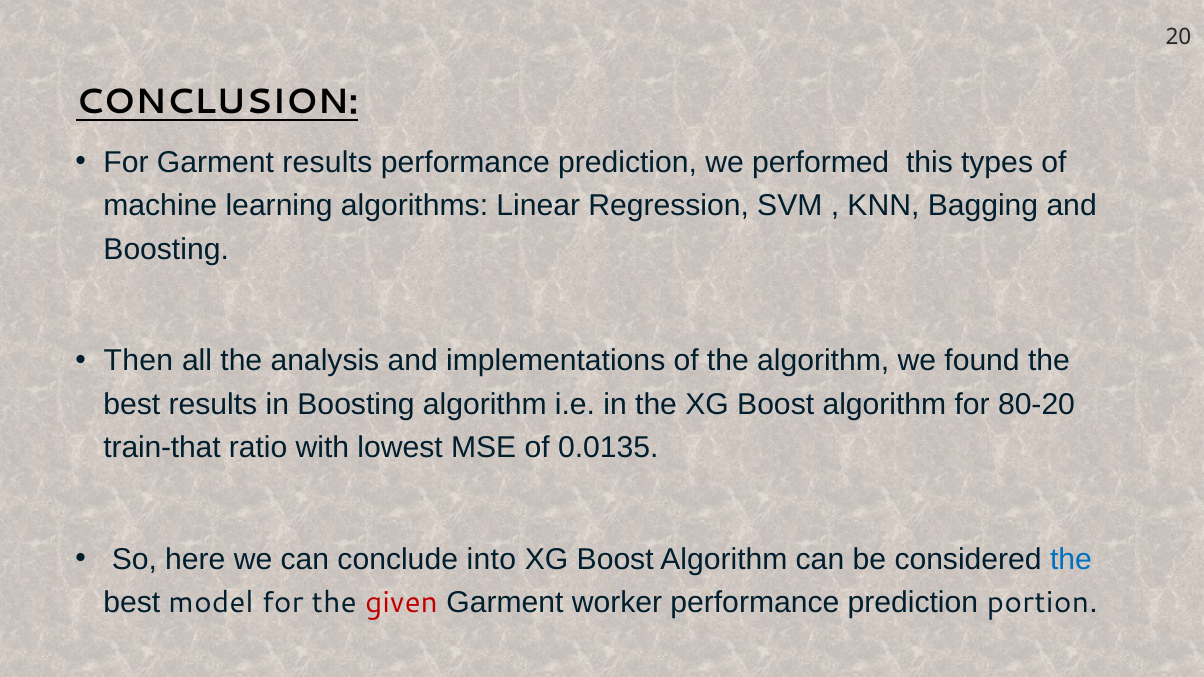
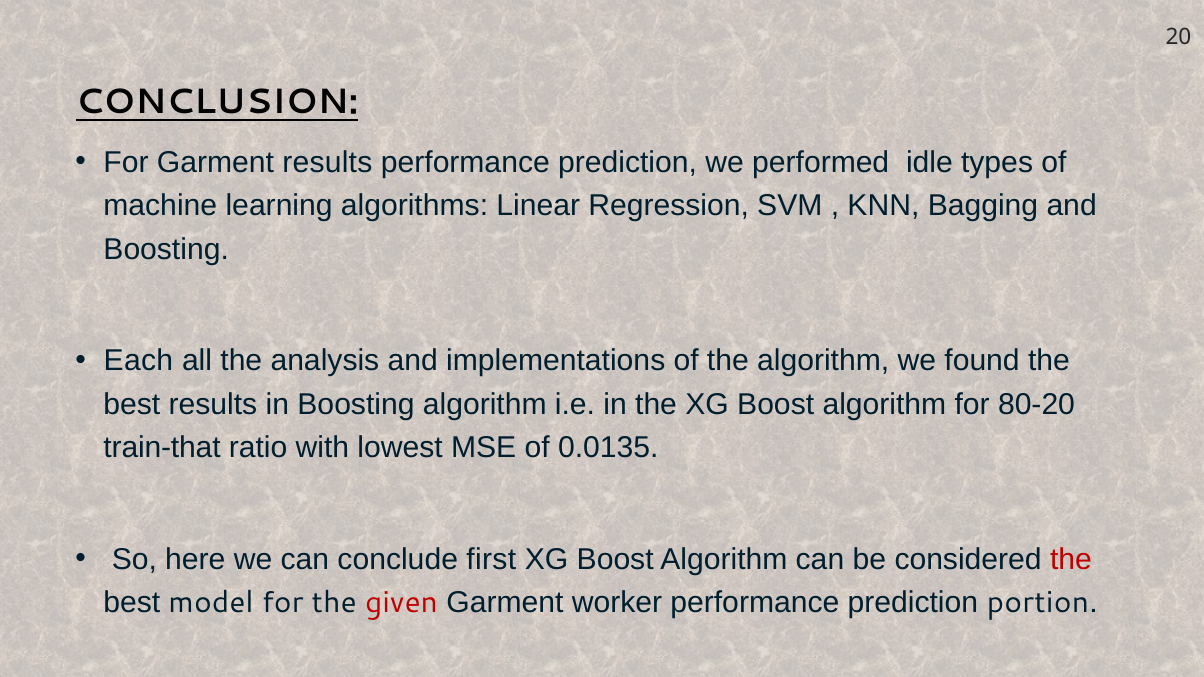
this: this -> idle (929, 163)
Then: Then -> Each (138, 361)
into: into -> first (491, 560)
the colour: blue -> red (1071, 560)
